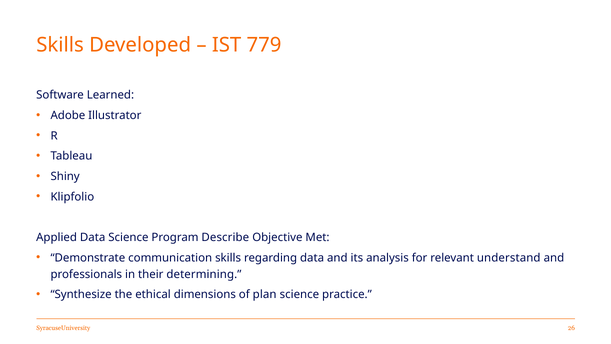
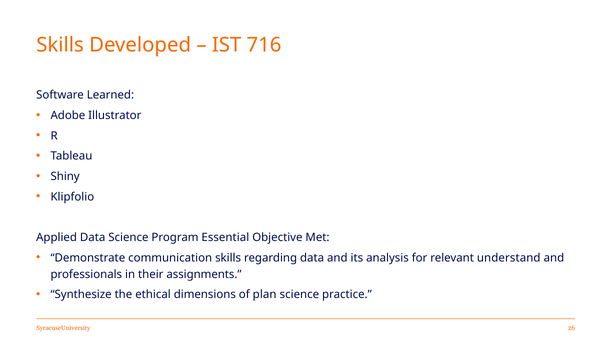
779: 779 -> 716 (264, 45)
Describe: Describe -> Essential (225, 237)
determining: determining -> assignments (204, 274)
